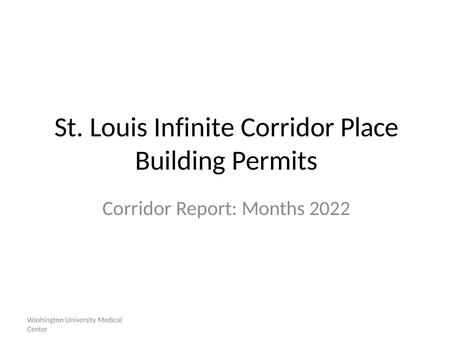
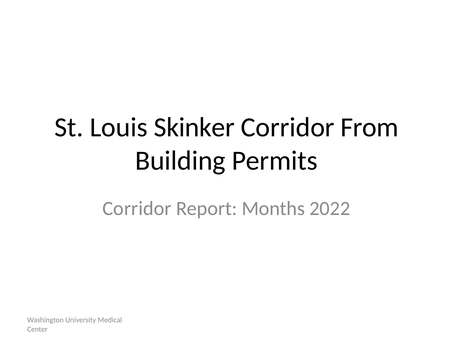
Infinite: Infinite -> Skinker (194, 127)
Place: Place -> From (370, 127)
